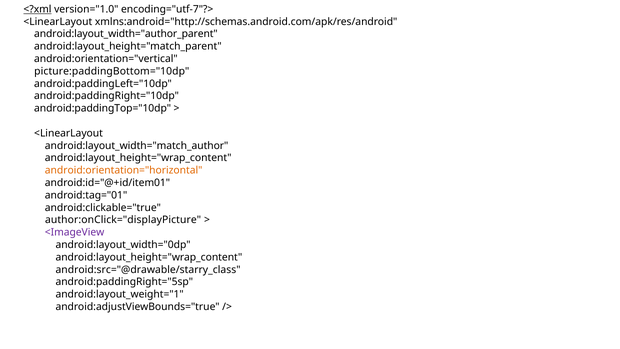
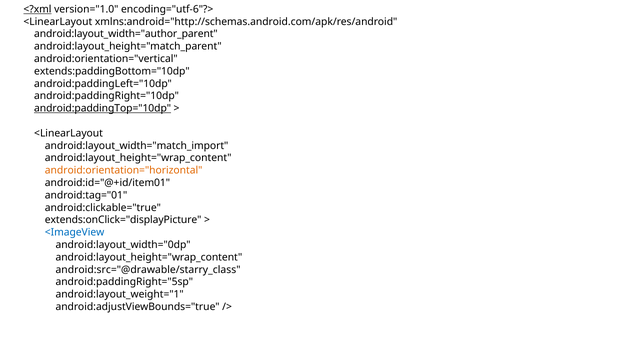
encoding="utf-7"?>: encoding="utf-7"?> -> encoding="utf-6"?> (167, 9)
picture:paddingBottom="10dp: picture:paddingBottom="10dp -> extends:paddingBottom="10dp (112, 71)
android:paddingTop="10dp underline: none -> present (103, 108)
android:layout_width="match_author: android:layout_width="match_author -> android:layout_width="match_import (137, 146)
author:onClick="displayPicture: author:onClick="displayPicture -> extends:onClick="displayPicture (123, 220)
<ImageView colour: purple -> blue (75, 232)
